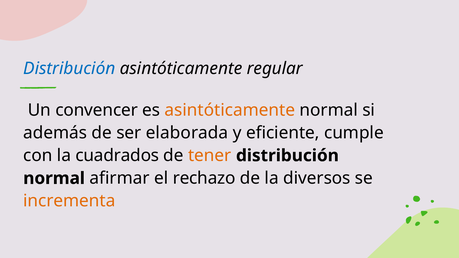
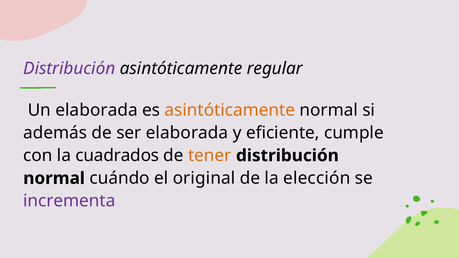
Distribución colour: blue -> purple (69, 69)
Un convencer: convencer -> elaborada (97, 110)
afirmar: afirmar -> cuándo (120, 178)
rechazo: rechazo -> original (204, 178)
diversos: diversos -> elección (317, 178)
incrementa colour: orange -> purple (69, 201)
